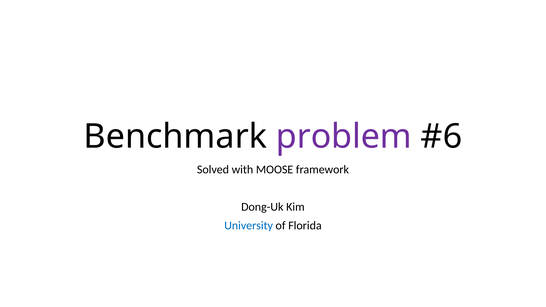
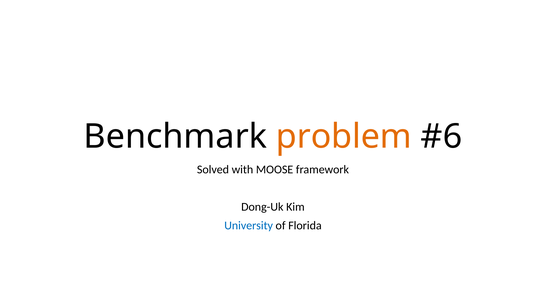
problem colour: purple -> orange (344, 136)
